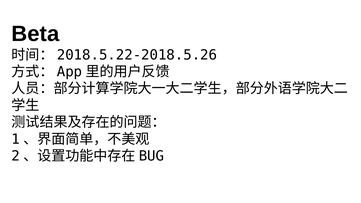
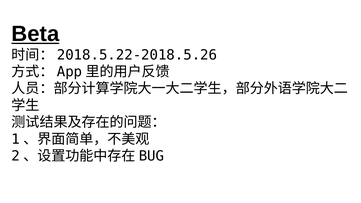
Beta underline: none -> present (35, 34)
